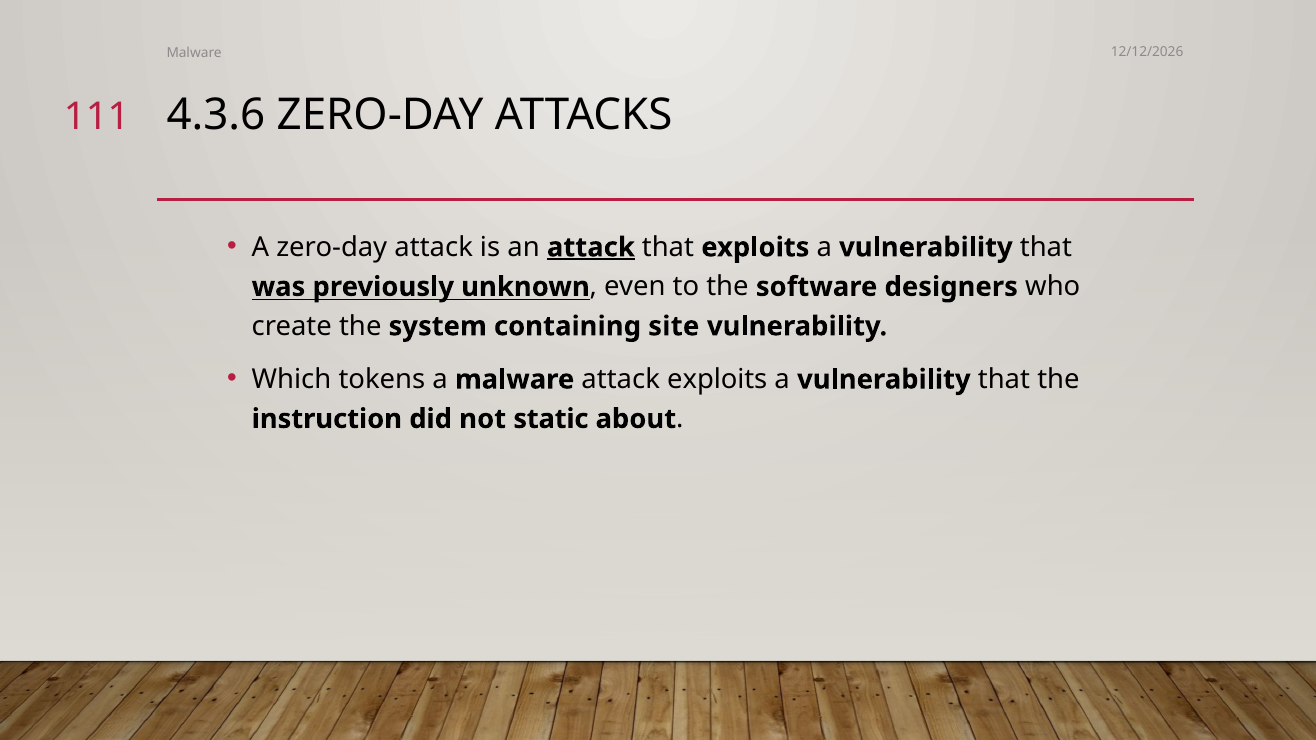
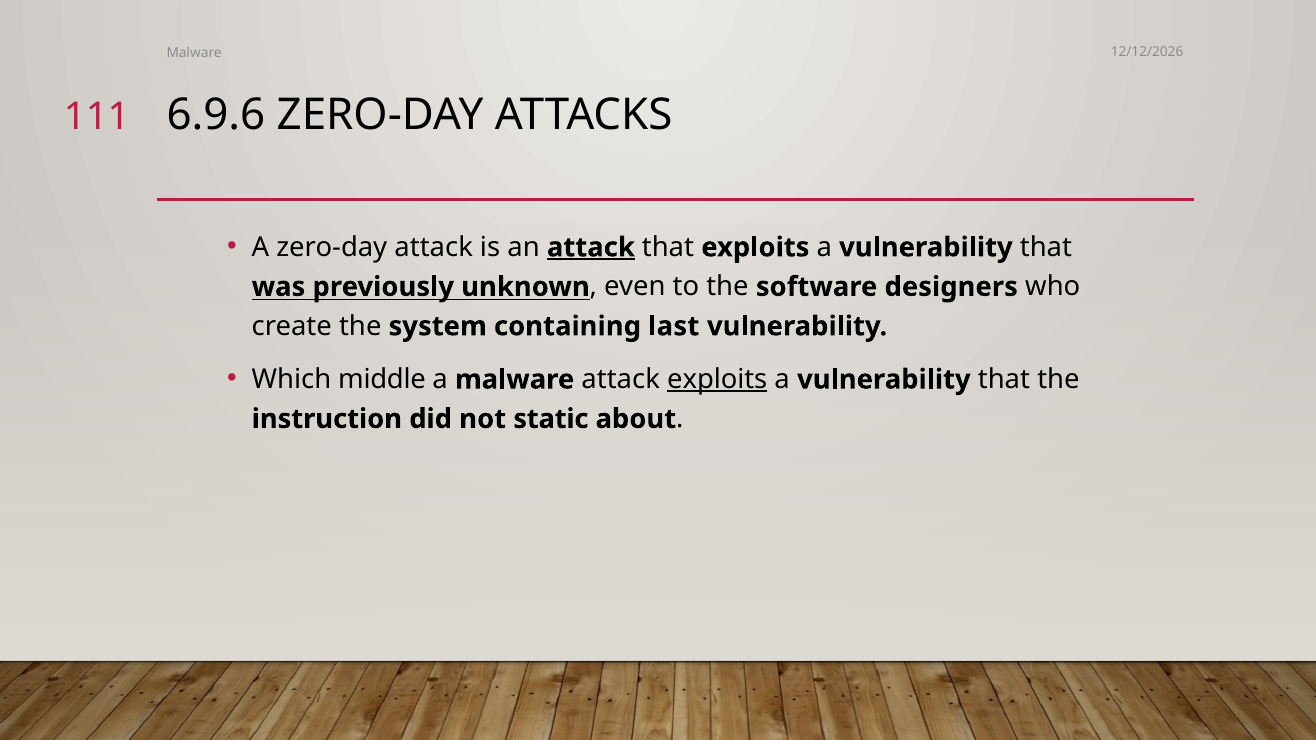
4.3.6: 4.3.6 -> 6.9.6 (216, 115)
site: site -> last (674, 326)
tokens: tokens -> middle (382, 380)
exploits underline: none -> present (717, 380)
